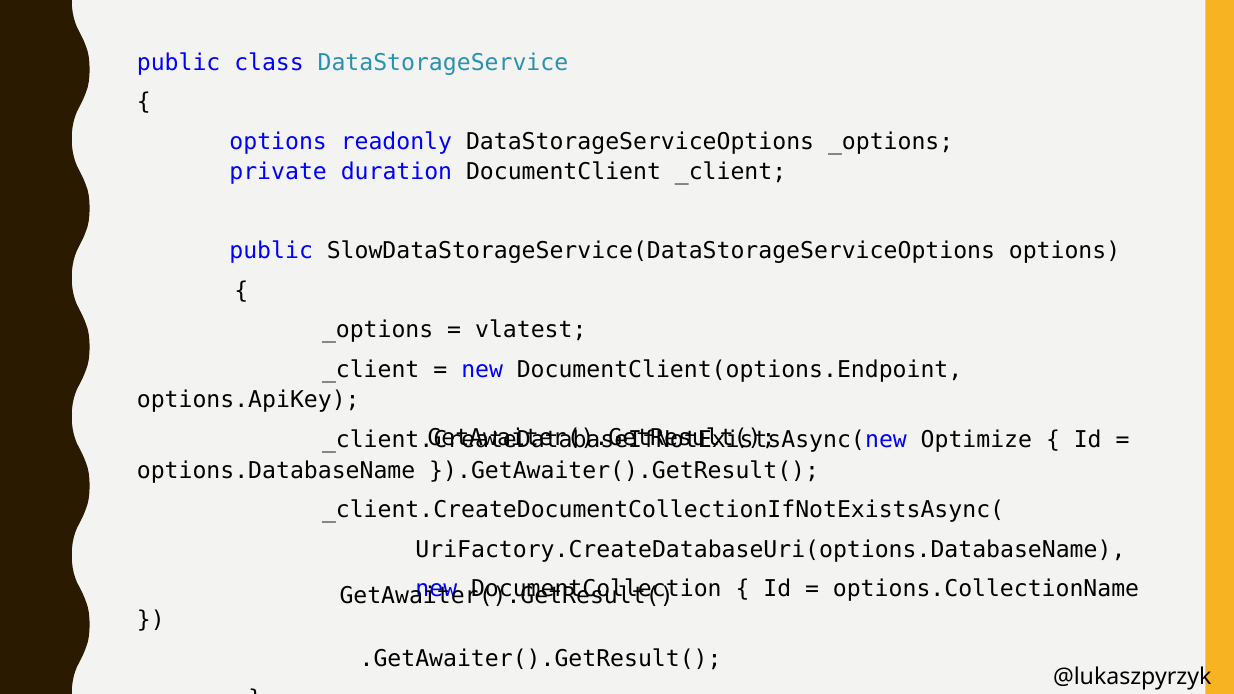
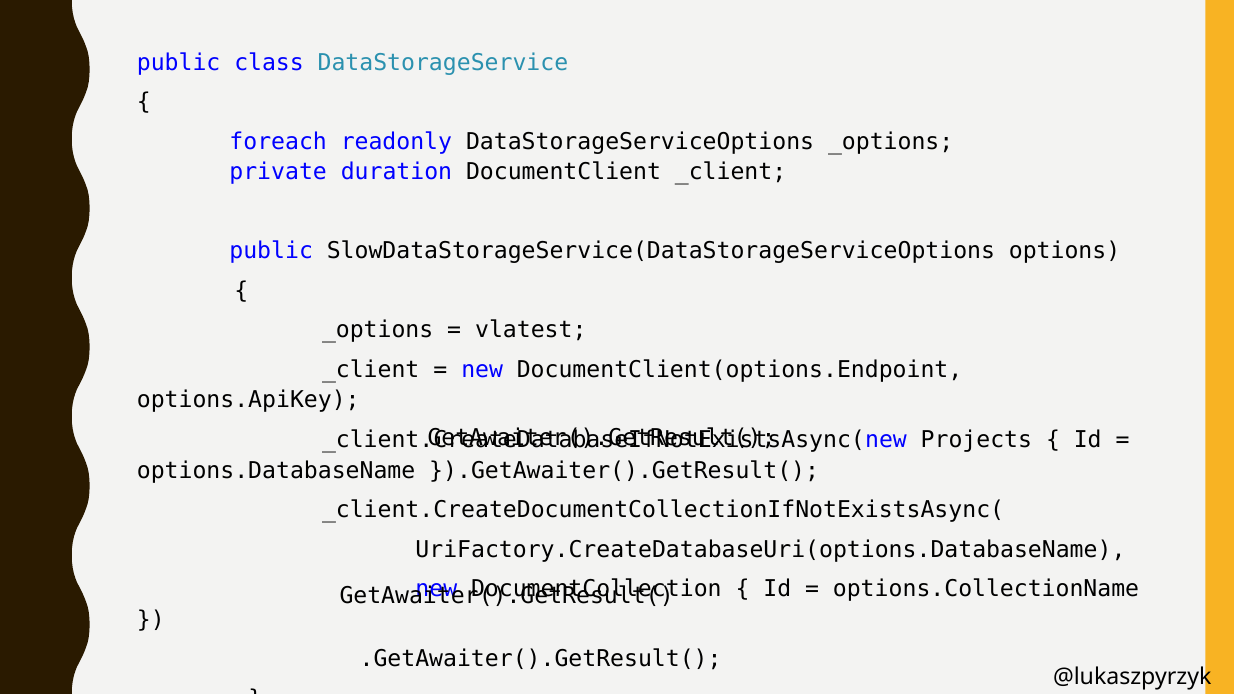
options: options -> foreach (278, 142)
Optimize: Optimize -> Projects (976, 440)
